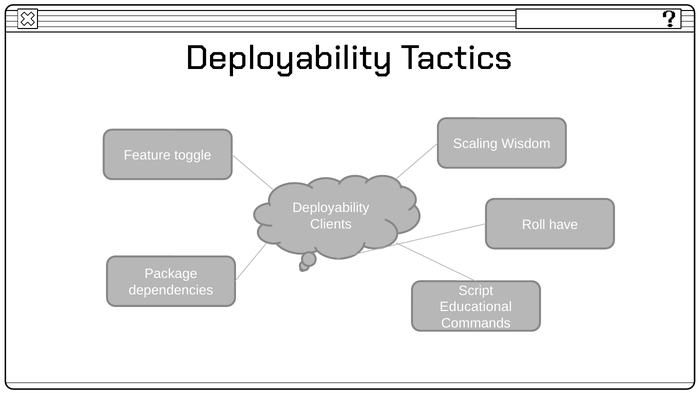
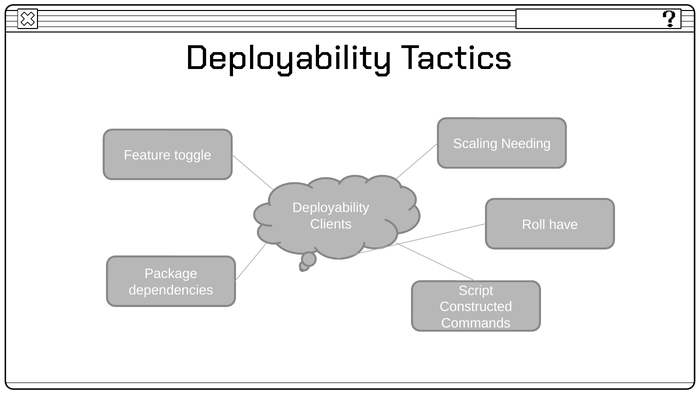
Wisdom: Wisdom -> Needing (526, 144)
Educational: Educational -> Constructed (476, 307)
